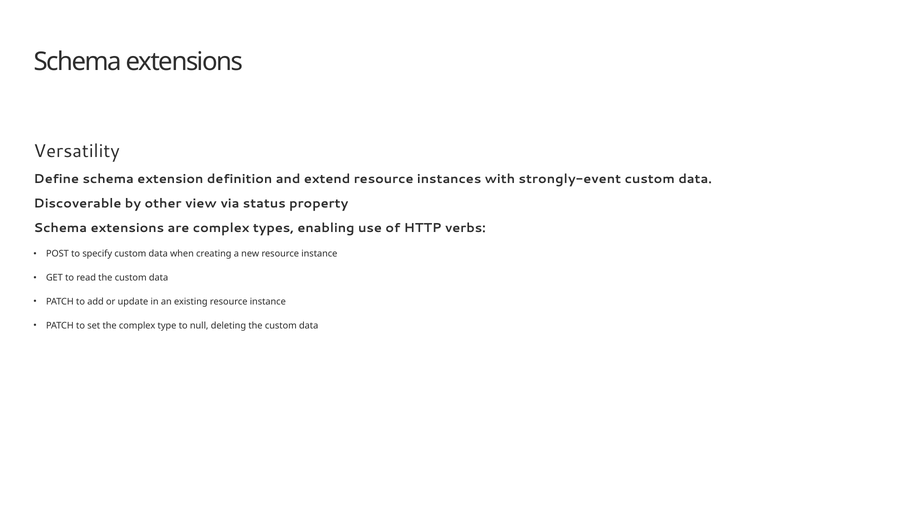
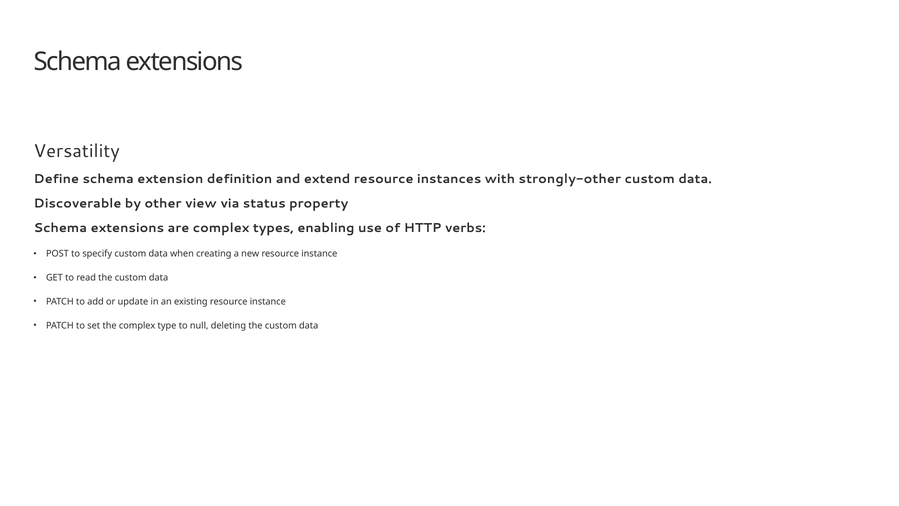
strongly-event: strongly-event -> strongly-other (570, 179)
